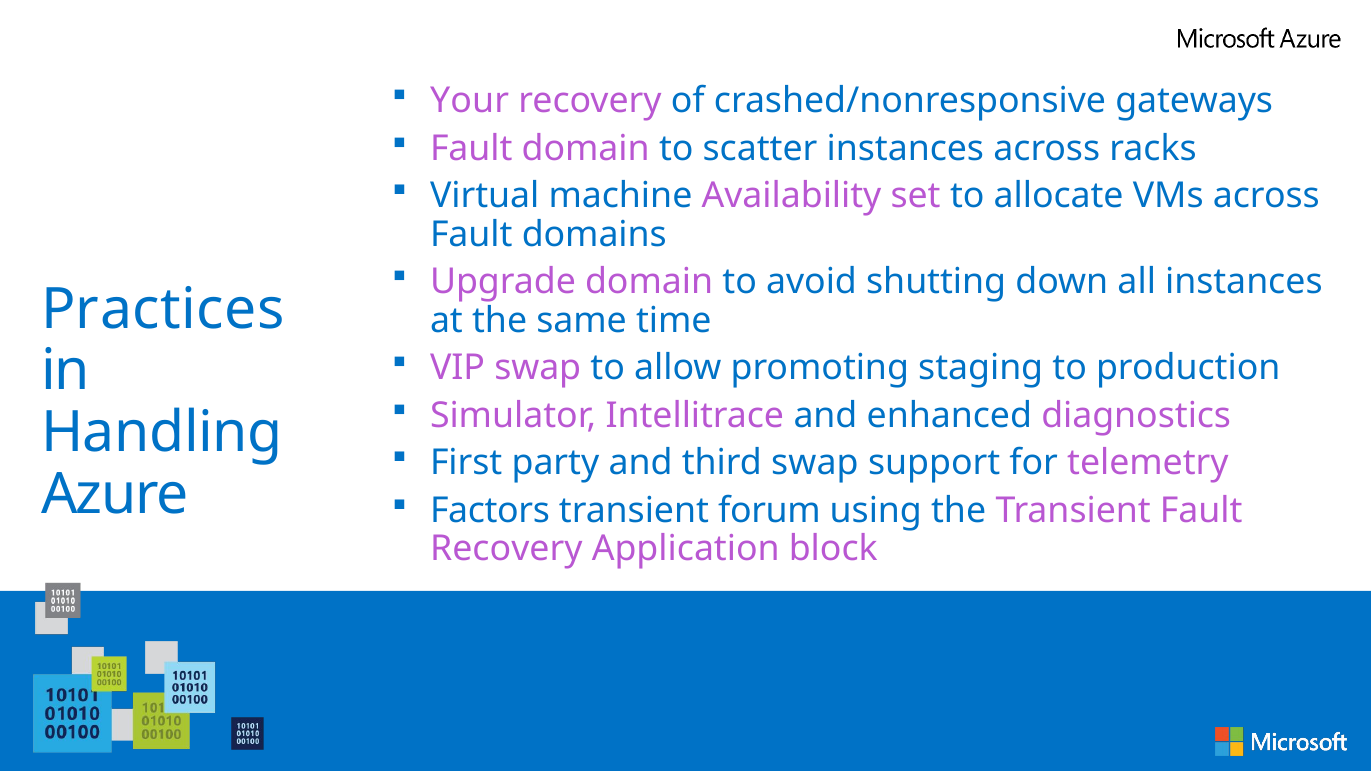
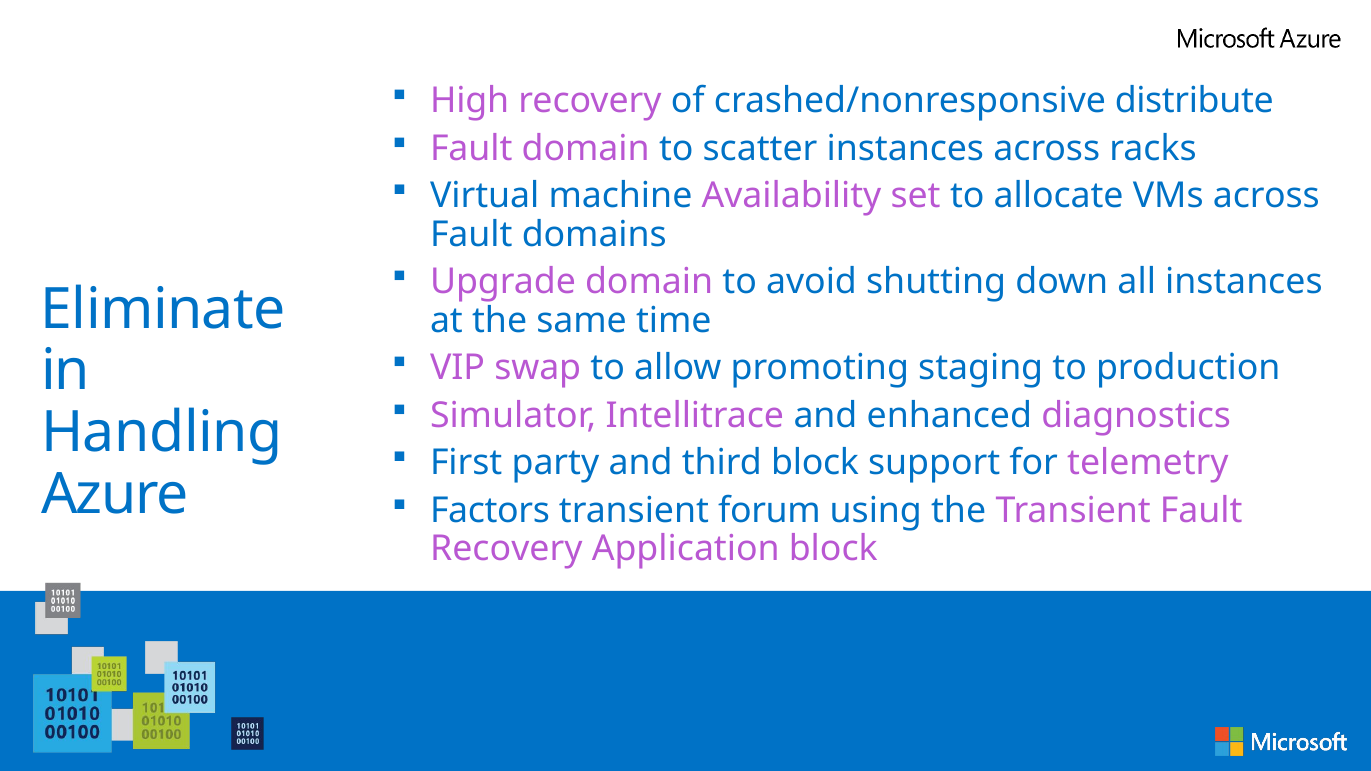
Your: Your -> High (470, 101)
gateways: gateways -> distribute (1194, 101)
Practices: Practices -> Eliminate (163, 309)
third swap: swap -> block (815, 463)
